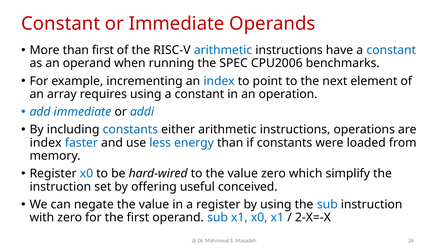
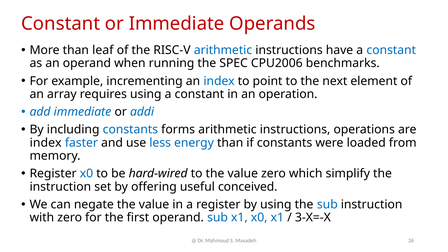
than first: first -> leaf (103, 50)
either: either -> forms (178, 130)
2-X=-X: 2-X=-X -> 3-X=-X (313, 218)
